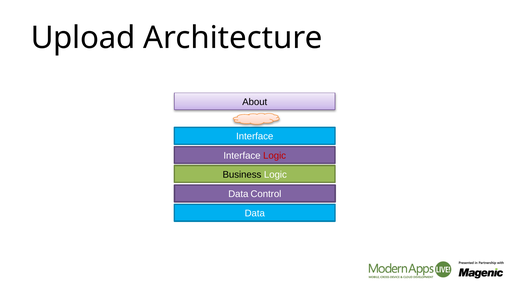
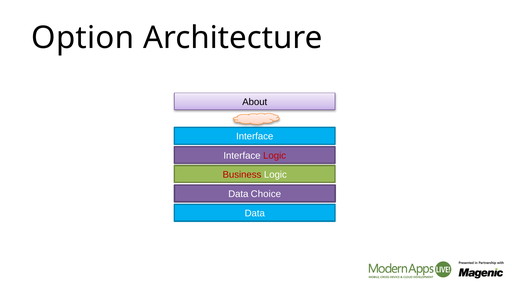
Upload: Upload -> Option (83, 38)
Business colour: black -> red (242, 175)
Control: Control -> Choice (266, 194)
